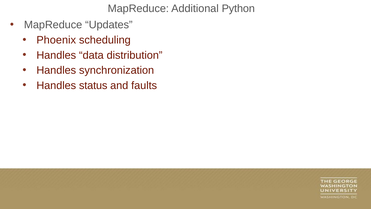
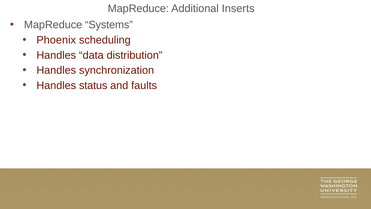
Python: Python -> Inserts (238, 9)
Updates: Updates -> Systems (109, 25)
